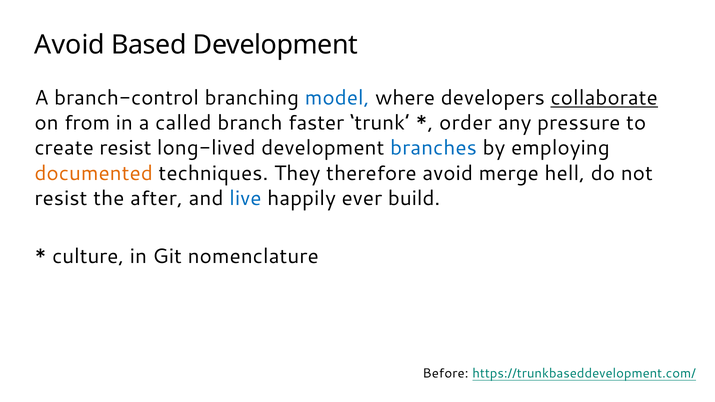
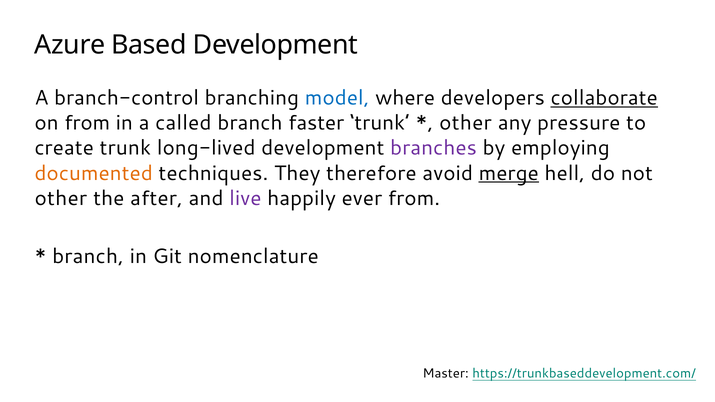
Avoid: Avoid -> Azure (70, 45)
order: order -> other (465, 123)
create resist: resist -> trunk (125, 148)
branches colour: blue -> purple (434, 148)
merge underline: none -> present (509, 173)
resist: resist -> other (61, 198)
live colour: blue -> purple (245, 198)
ever build: build -> from (414, 198)
culture: culture -> branch (88, 257)
Before: Before -> Master (446, 374)
